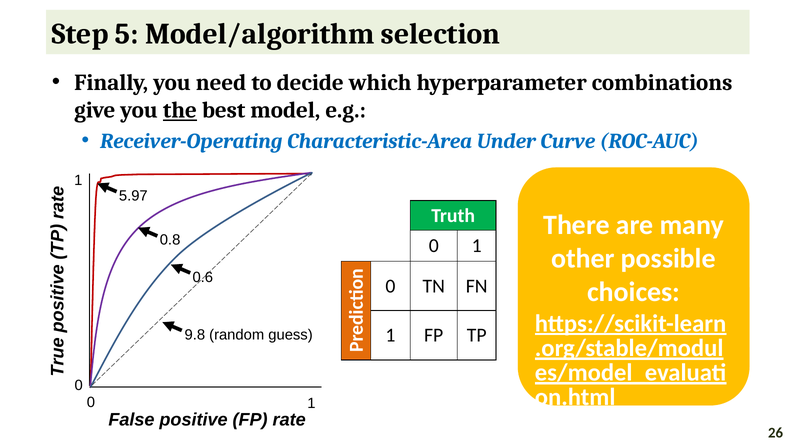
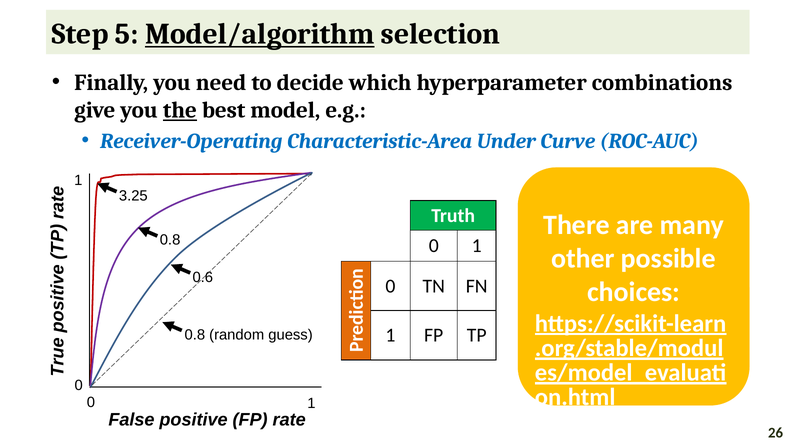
Model/algorithm underline: none -> present (260, 34)
5.97: 5.97 -> 3.25 (133, 196)
9.8: 9.8 -> 0.8 (195, 335)
